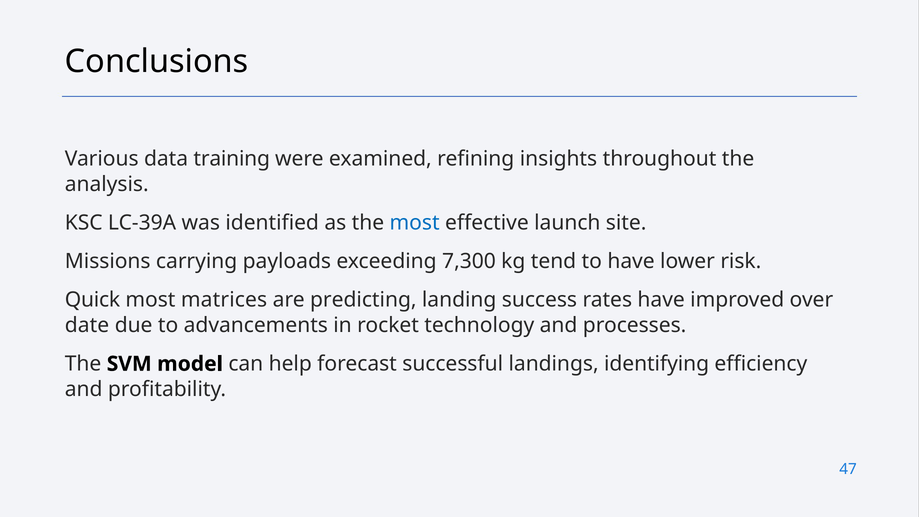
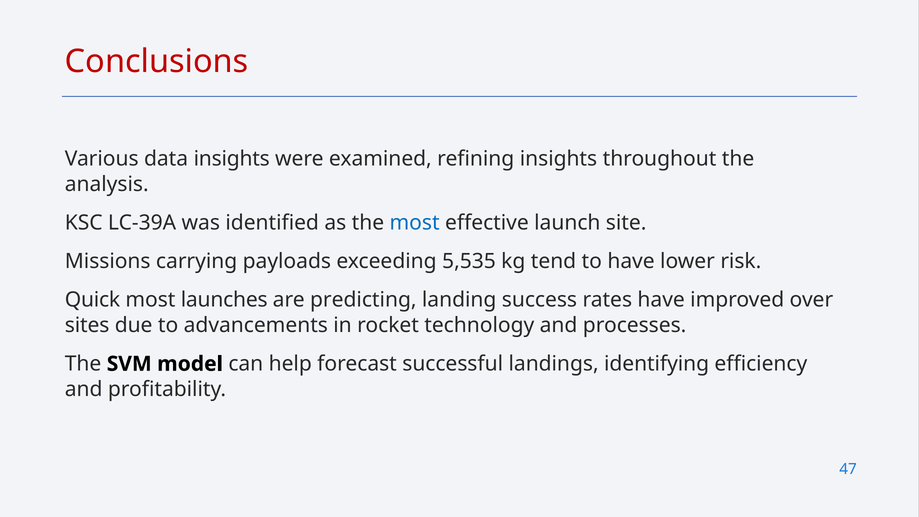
Conclusions colour: black -> red (157, 61)
data training: training -> insights (232, 159)
7,300: 7,300 -> 5,535 (469, 261)
matrices: matrices -> launches (224, 300)
date: date -> sites (87, 325)
